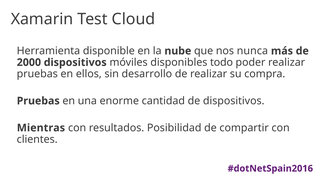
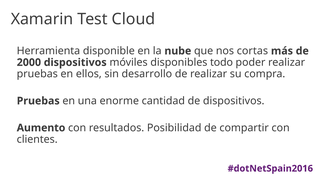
nunca: nunca -> cortas (252, 51)
Mientras: Mientras -> Aumento (41, 128)
